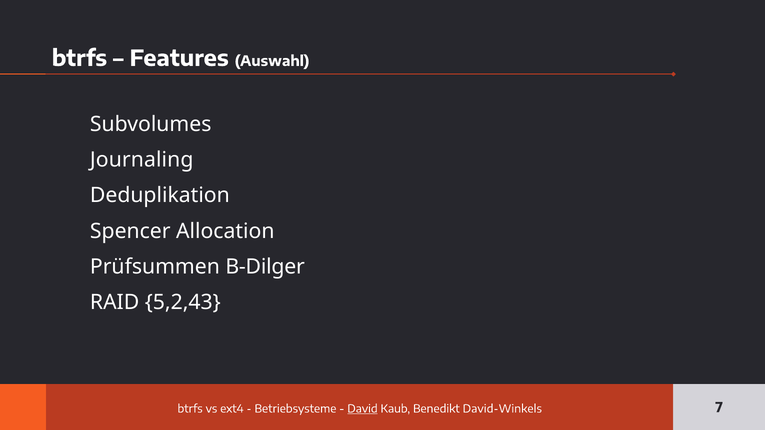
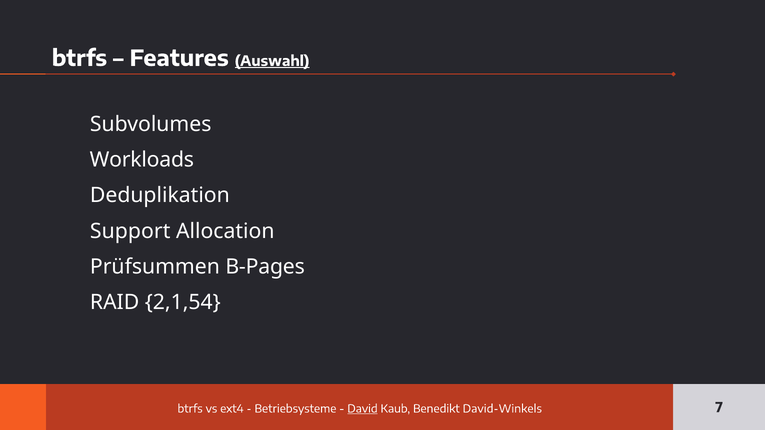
Auswahl underline: none -> present (272, 61)
Journaling: Journaling -> Workloads (142, 160)
Spencer: Spencer -> Support (130, 231)
B-Dilger: B-Dilger -> B-Pages (265, 267)
5,2,43: 5,2,43 -> 2,1,54 (183, 303)
